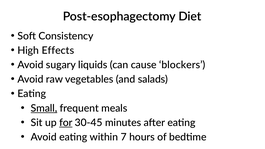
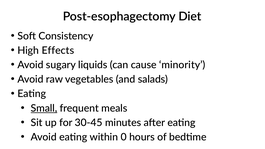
blockers: blockers -> minority (182, 65)
for underline: present -> none (66, 123)
7: 7 -> 0 (124, 137)
